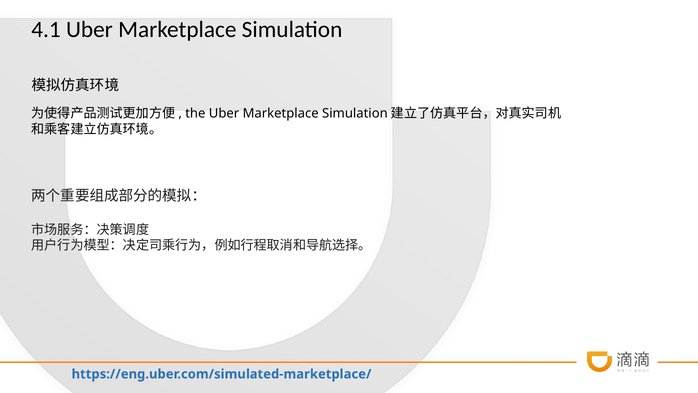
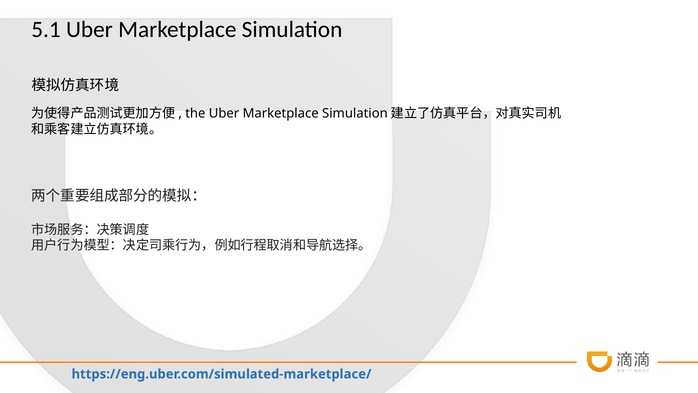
4.1: 4.1 -> 5.1 (46, 30)
